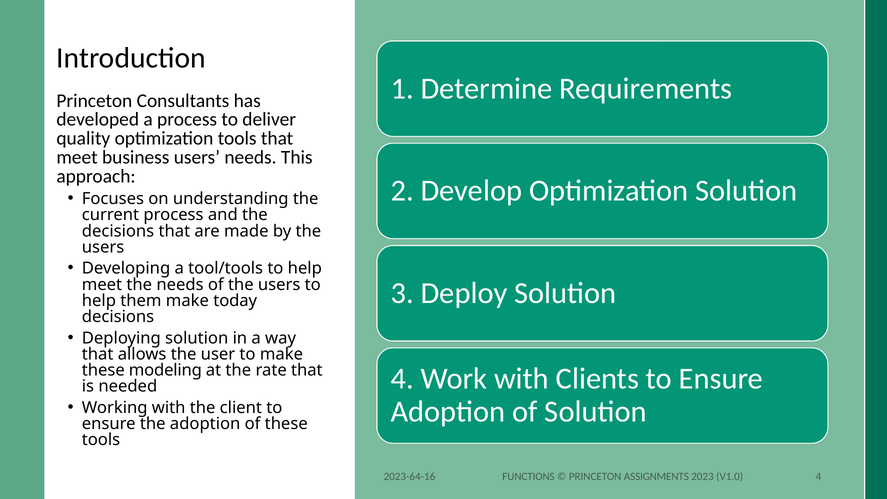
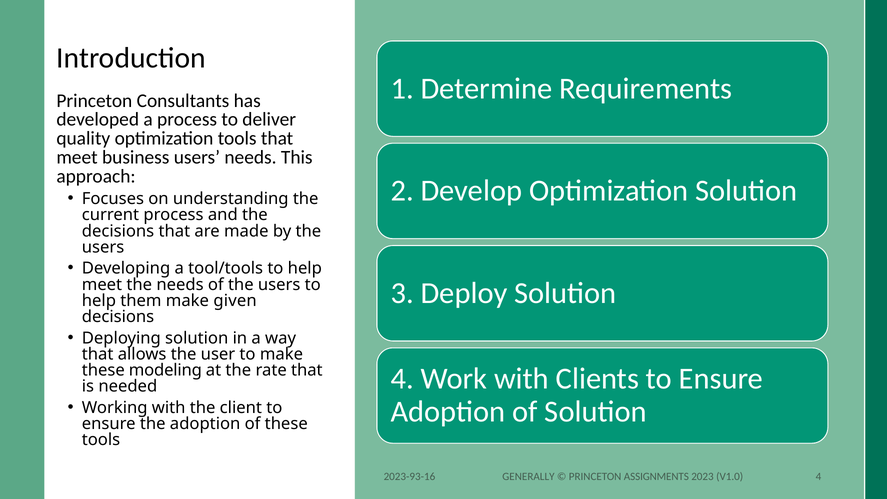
today: today -> given (235, 301)
FUNCTIONS: FUNCTIONS -> GENERALLY (528, 476)
2023-64-16: 2023-64-16 -> 2023-93-16 (409, 477)
